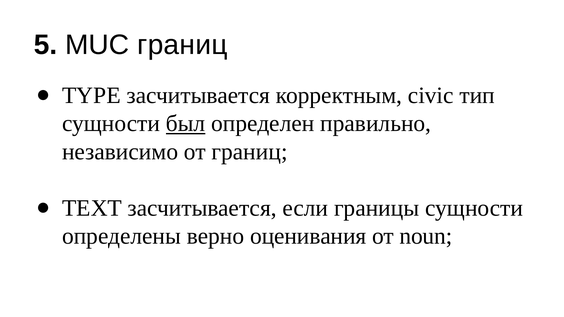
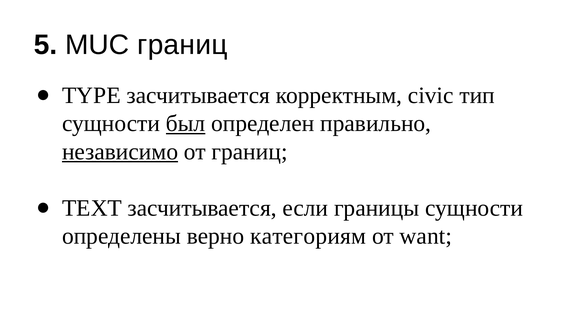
независимо underline: none -> present (120, 152)
оценивания: оценивания -> категориям (308, 236)
noun: noun -> want (426, 236)
